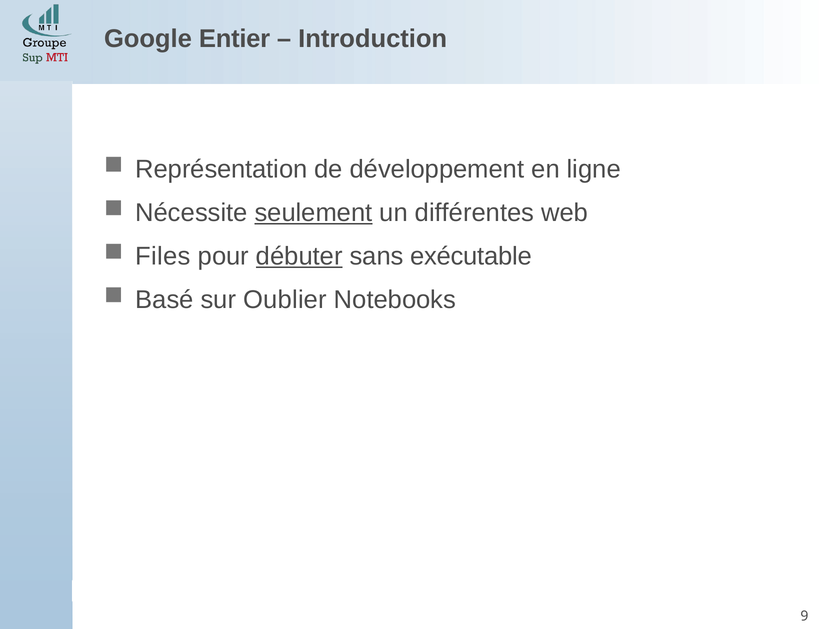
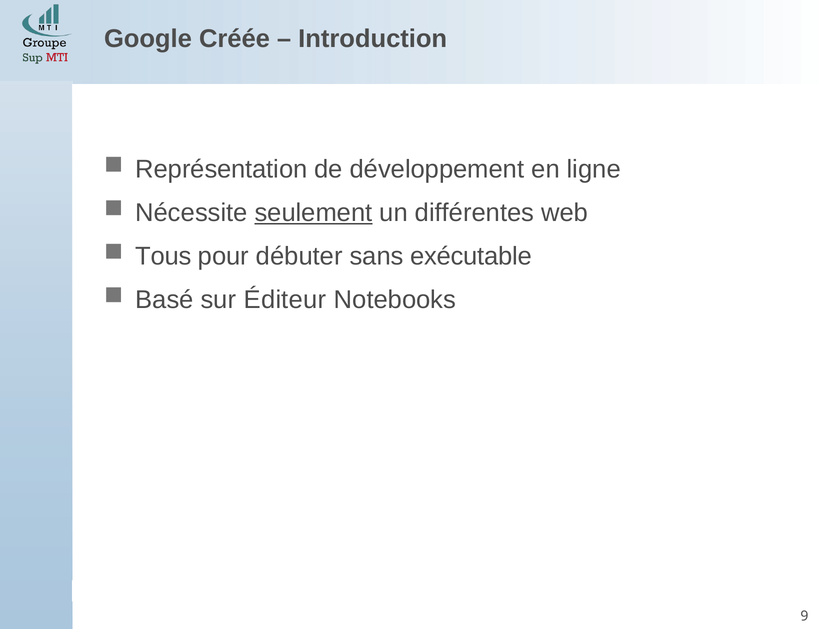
Entier: Entier -> Créée (234, 39)
Files: Files -> Tous (163, 256)
débuter underline: present -> none (299, 256)
Oublier: Oublier -> Éditeur (285, 300)
